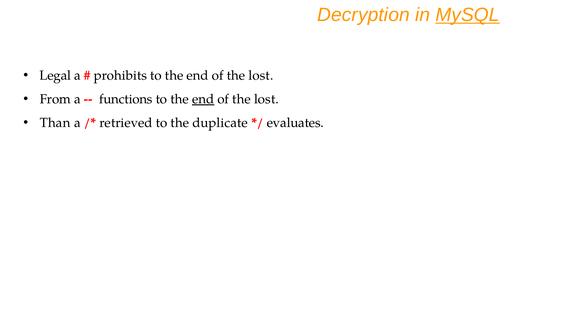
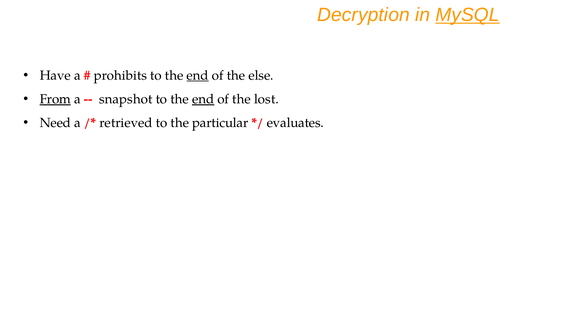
Legal: Legal -> Have (55, 75)
end underline: none -> present (198, 75)
lost: lost -> else (261, 75)
From underline: none -> present (55, 99)
functions: functions -> snapshot (126, 99)
Than: Than -> Need (55, 123)
duplicate: duplicate -> particular (220, 123)
